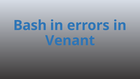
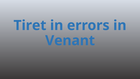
Bash: Bash -> Tiret (30, 25)
